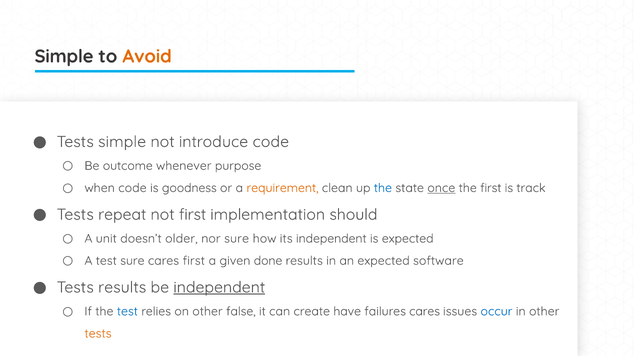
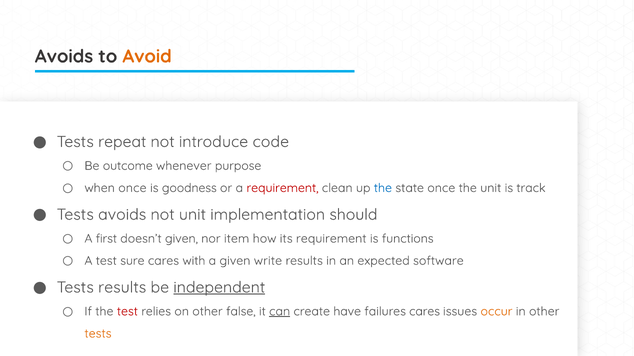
Simple: Simple -> Avoids (64, 56)
Tests simple: simple -> repeat (122, 142)
when code: code -> once (132, 188)
requirement colour: orange -> red (282, 188)
once underline: present -> none (441, 188)
the first: first -> unit (491, 188)
Tests repeat: repeat -> avoids (122, 215)
not first: first -> unit (192, 215)
unit: unit -> first (106, 239)
doesn’t older: older -> given (181, 239)
nor sure: sure -> item (237, 239)
its independent: independent -> requirement (331, 239)
is expected: expected -> functions (408, 239)
cares first: first -> with (194, 261)
done: done -> write (268, 261)
test colour: blue -> red (127, 312)
can underline: none -> present (280, 312)
occur colour: blue -> orange (496, 312)
